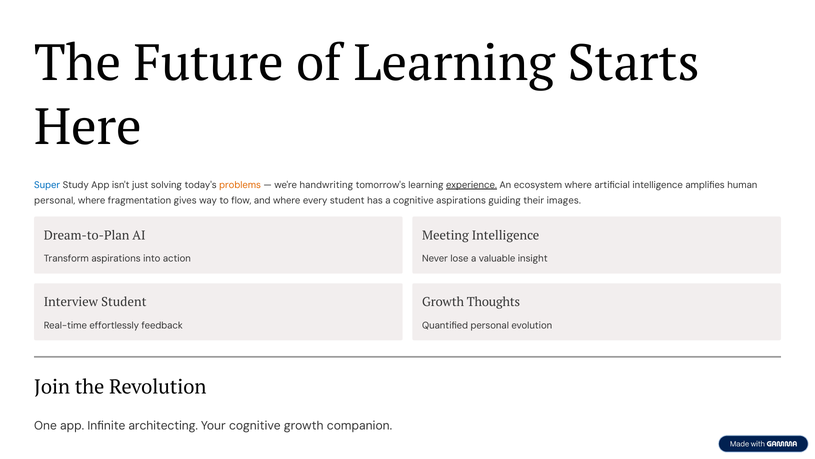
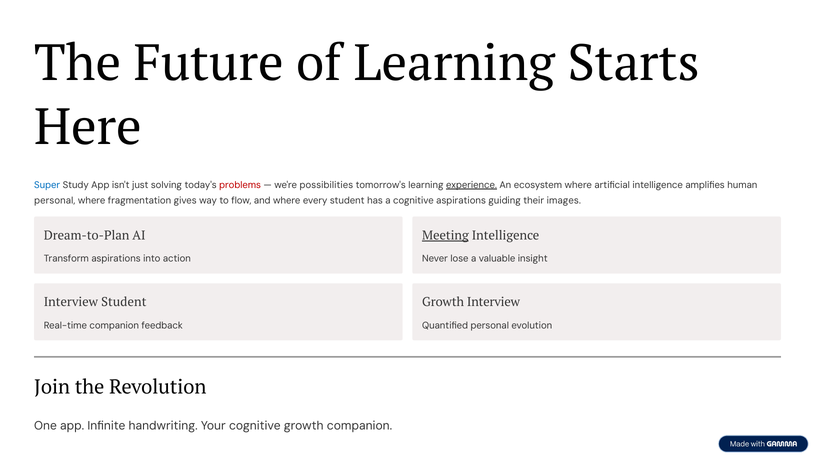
problems colour: orange -> red (240, 185)
handwriting: handwriting -> possibilities (326, 185)
Meeting underline: none -> present (445, 235)
Growth Thoughts: Thoughts -> Interview (493, 302)
Real-time effortlessly: effortlessly -> companion (114, 325)
architecting: architecting -> handwriting (163, 425)
